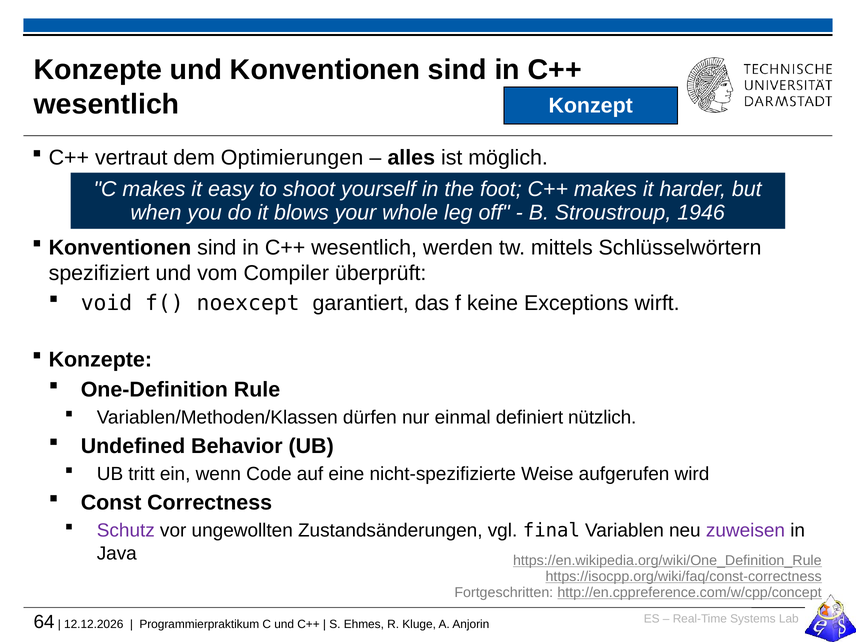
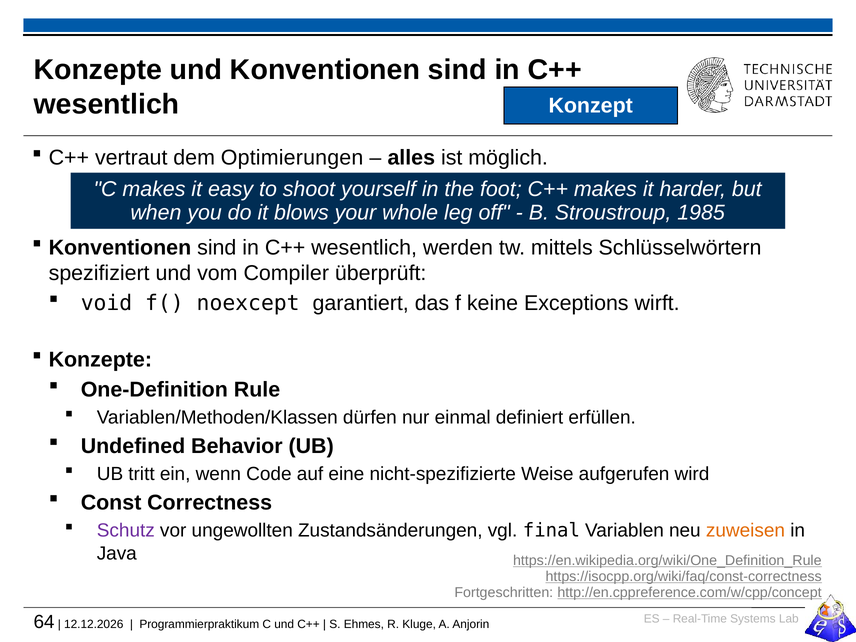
1946: 1946 -> 1985 (701, 213)
nützlich: nützlich -> erfüllen (602, 418)
zuweisen colour: purple -> orange (745, 531)
